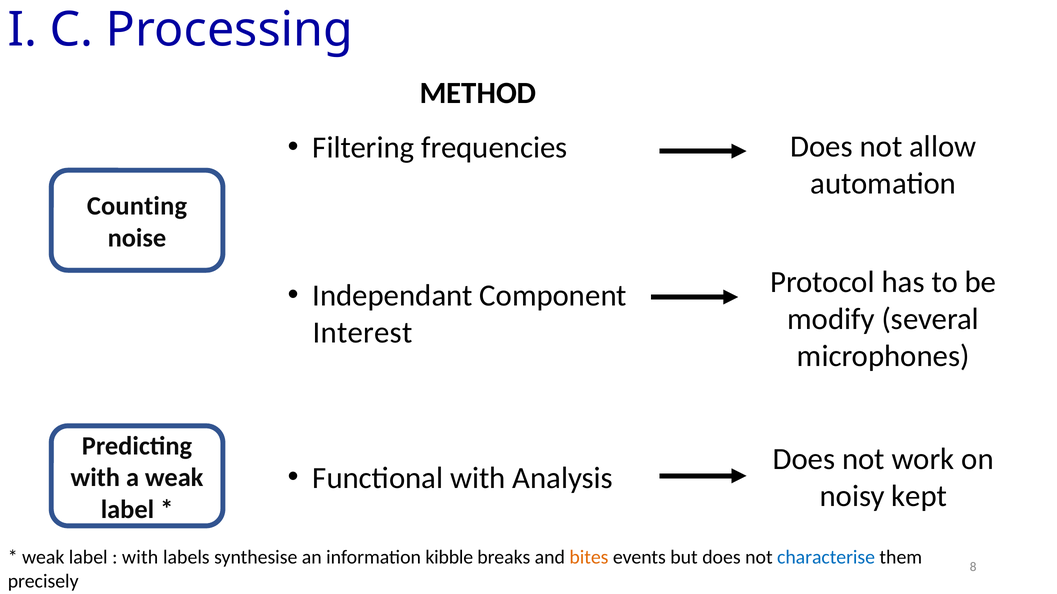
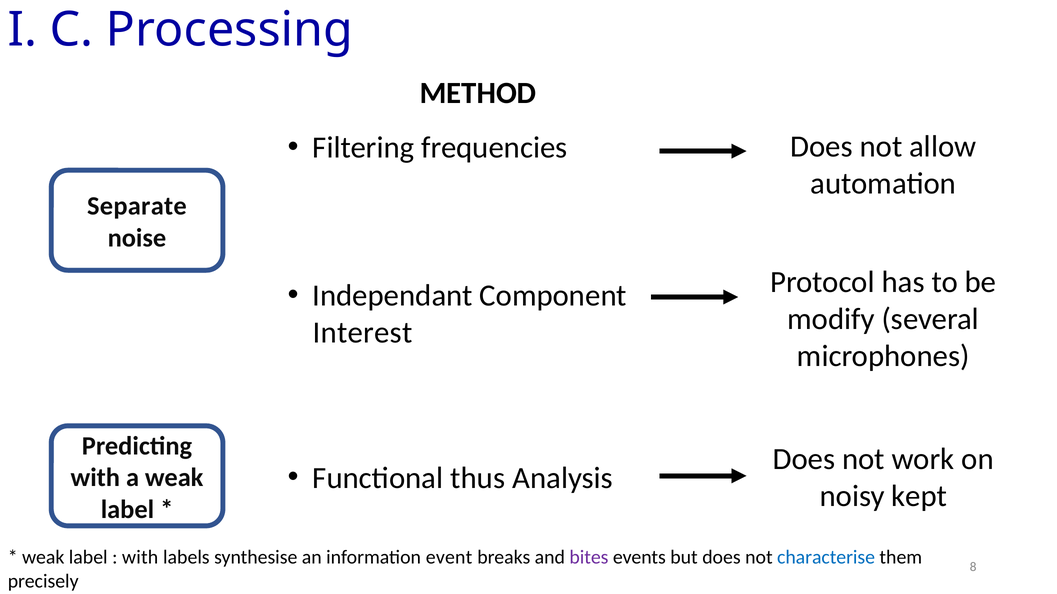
Counting: Counting -> Separate (137, 206)
Functional with: with -> thus (478, 478)
kibble: kibble -> event (449, 558)
bites colour: orange -> purple (589, 558)
